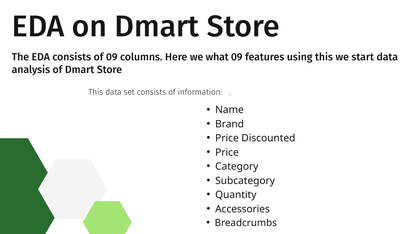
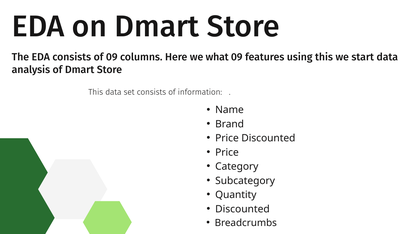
Accessories: Accessories -> Discounted (242, 210)
